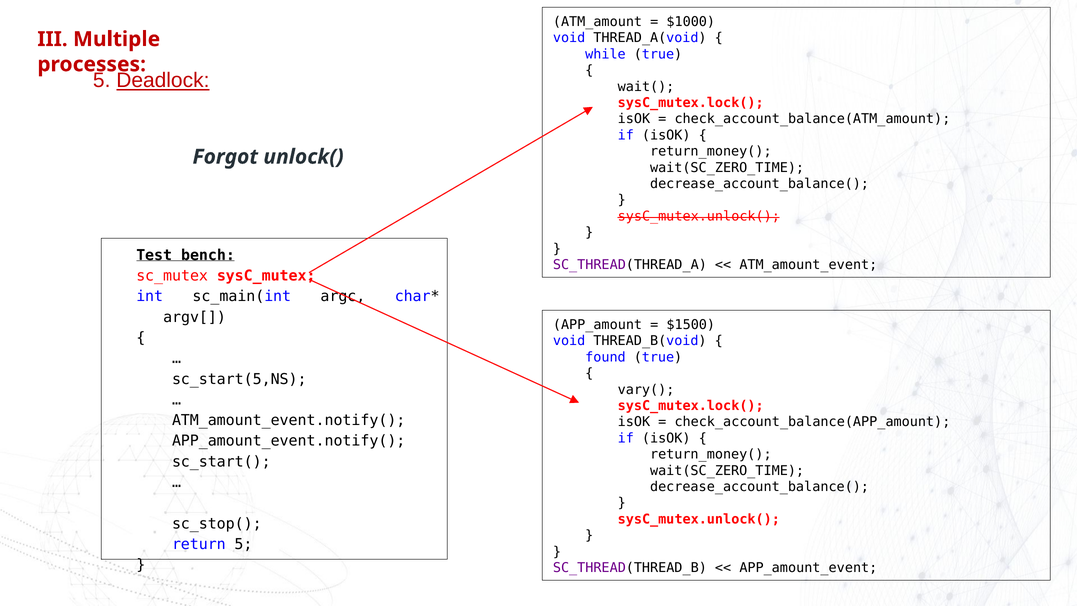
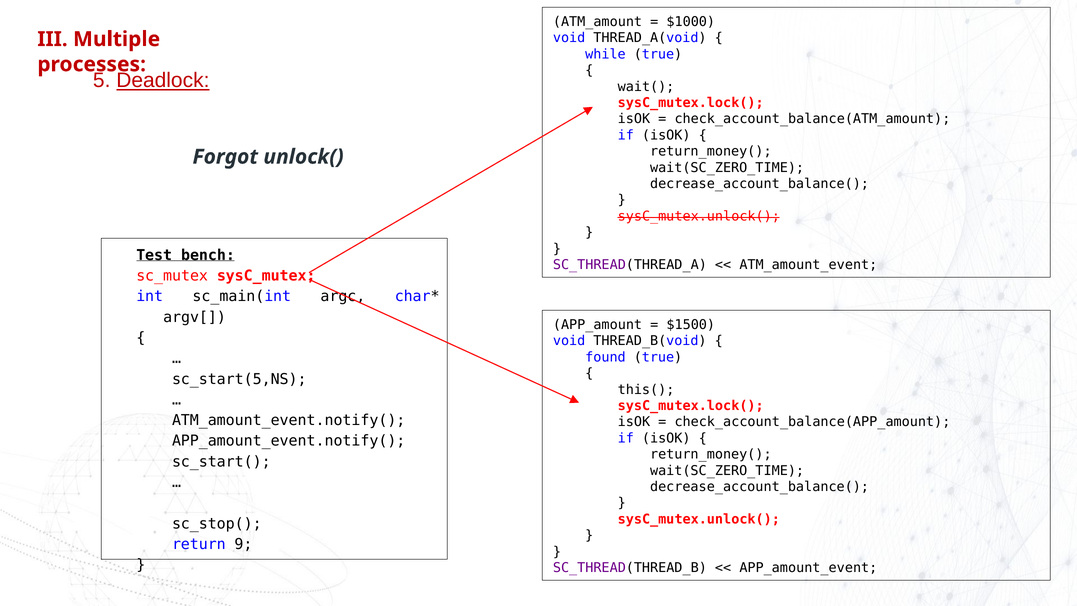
vary(: vary( -> this( (646, 389)
return 5: 5 -> 9 (243, 544)
